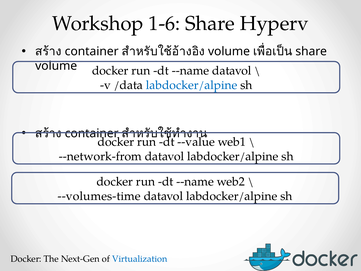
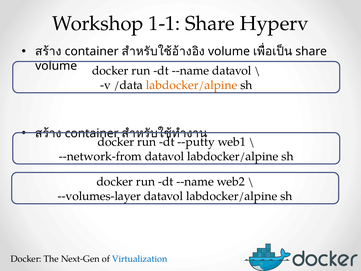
1-6: 1-6 -> 1-1 (164, 23)
labdocker/alpine colour: blue -> orange (192, 85)
--value: --value -> --putty (196, 142)
--volumes-time: --volumes-time -> --volumes-layer (99, 196)
